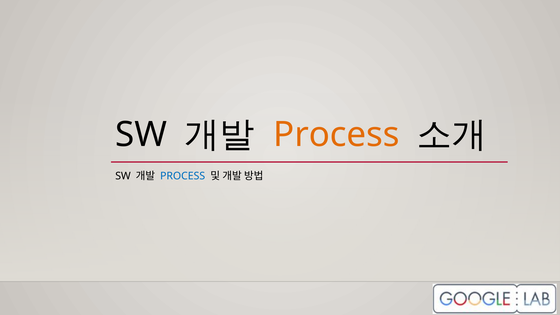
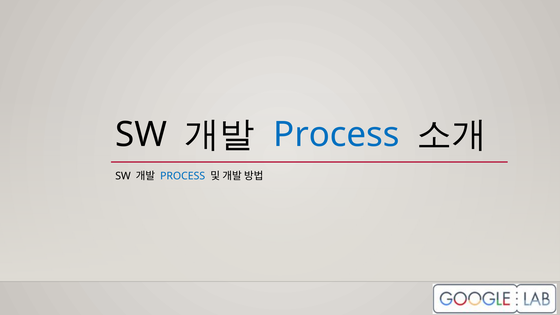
Process colour: orange -> blue (336, 134)
